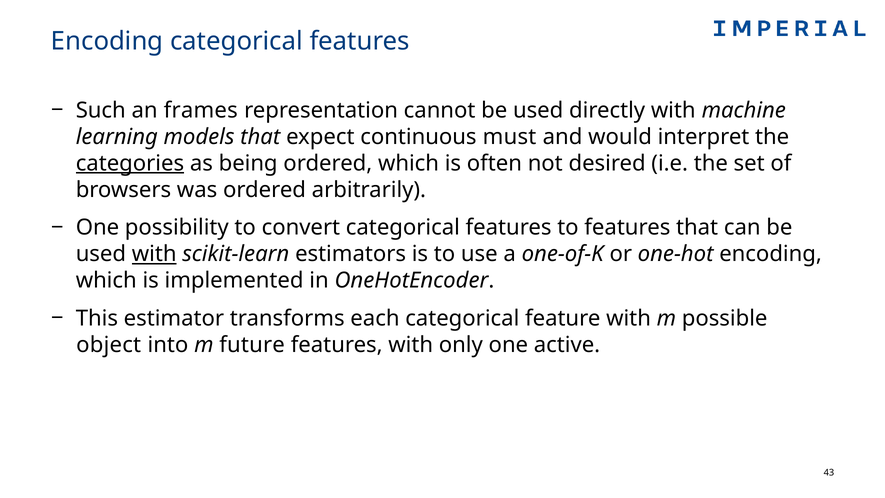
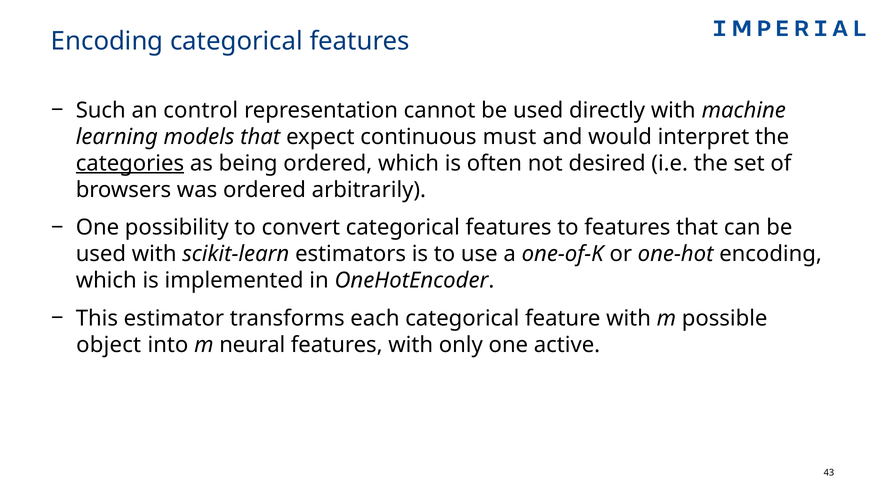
frames: frames -> control (201, 110)
with underline: present -> none (154, 254)
future: future -> neural (252, 345)
